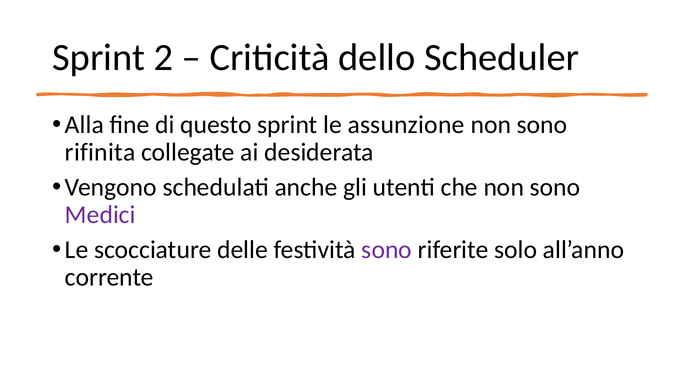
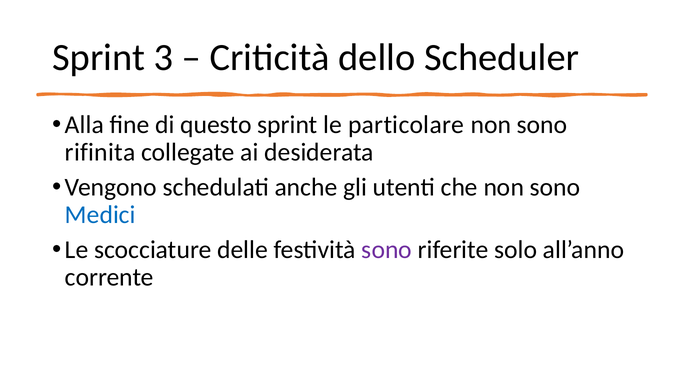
2: 2 -> 3 (163, 57)
assunzione: assunzione -> particolare (406, 124)
Medici colour: purple -> blue (100, 215)
